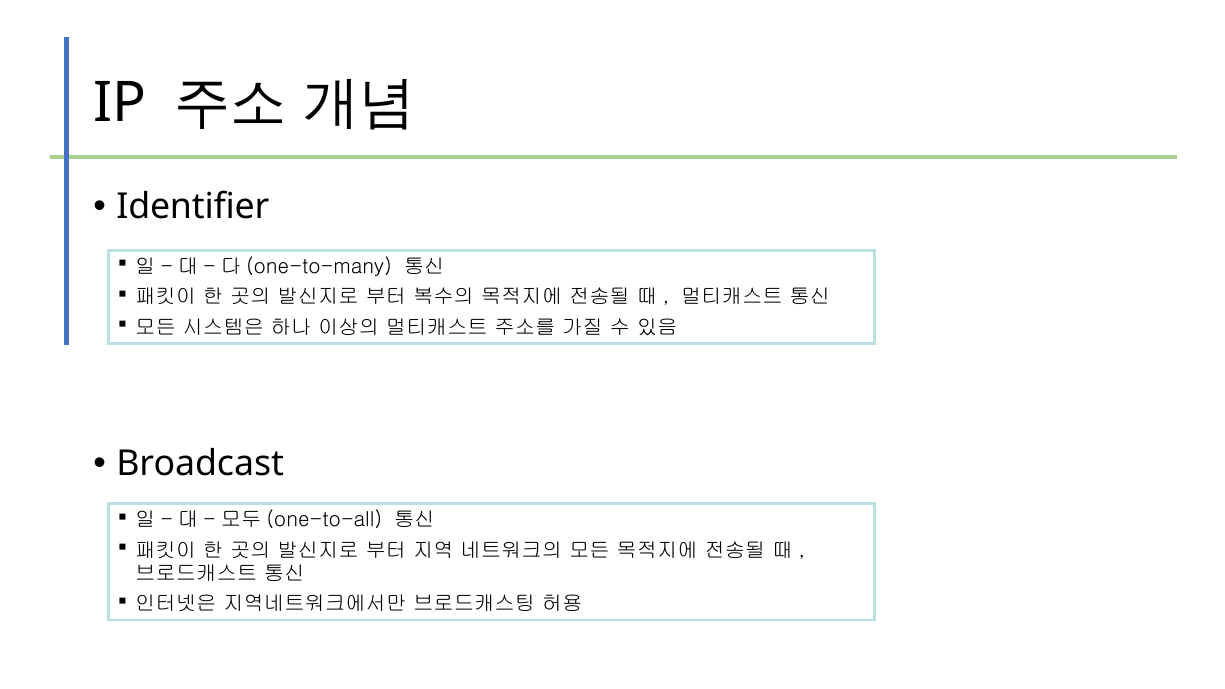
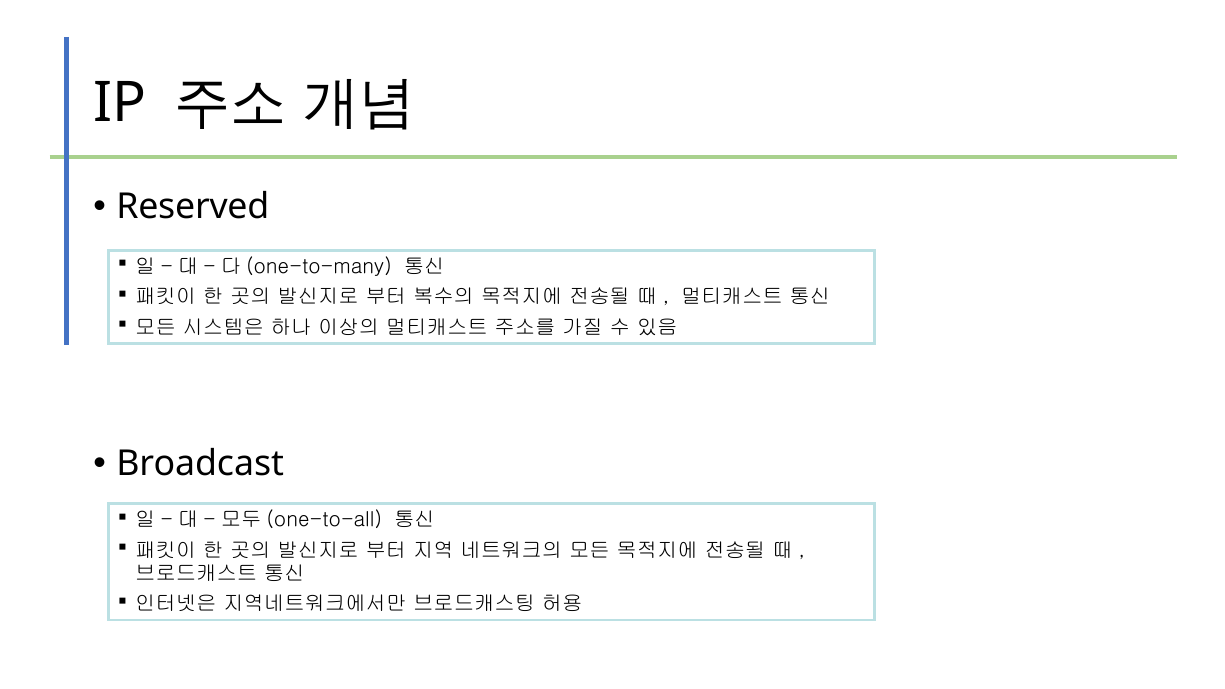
Identifier: Identifier -> Reserved (193, 207)
